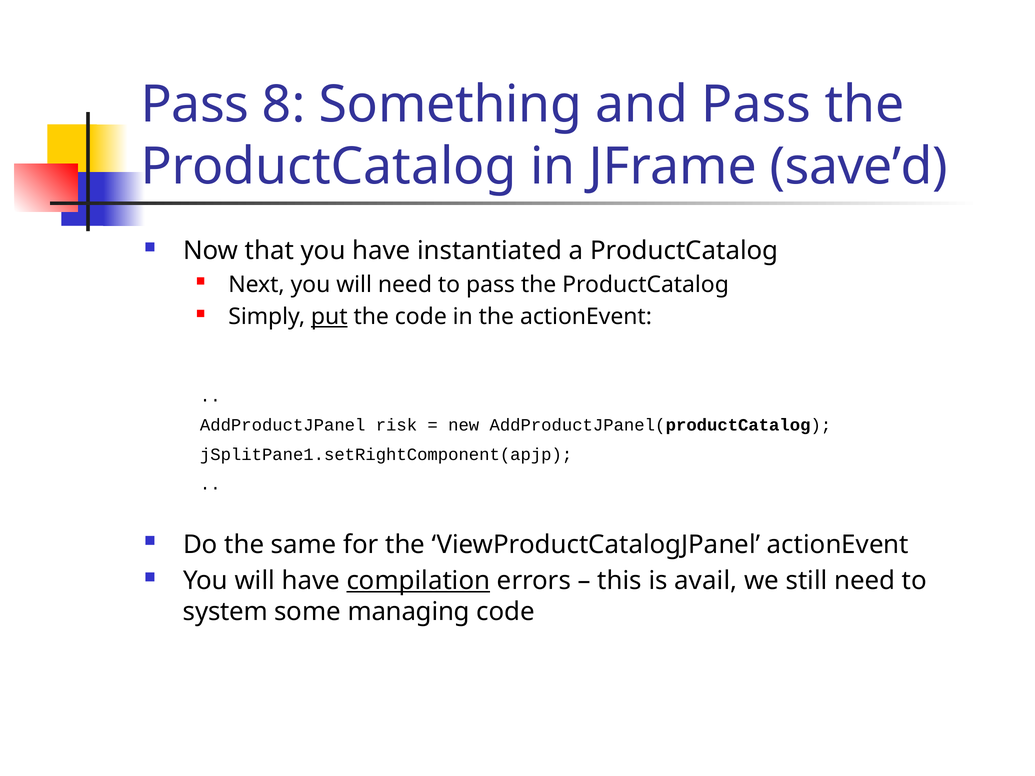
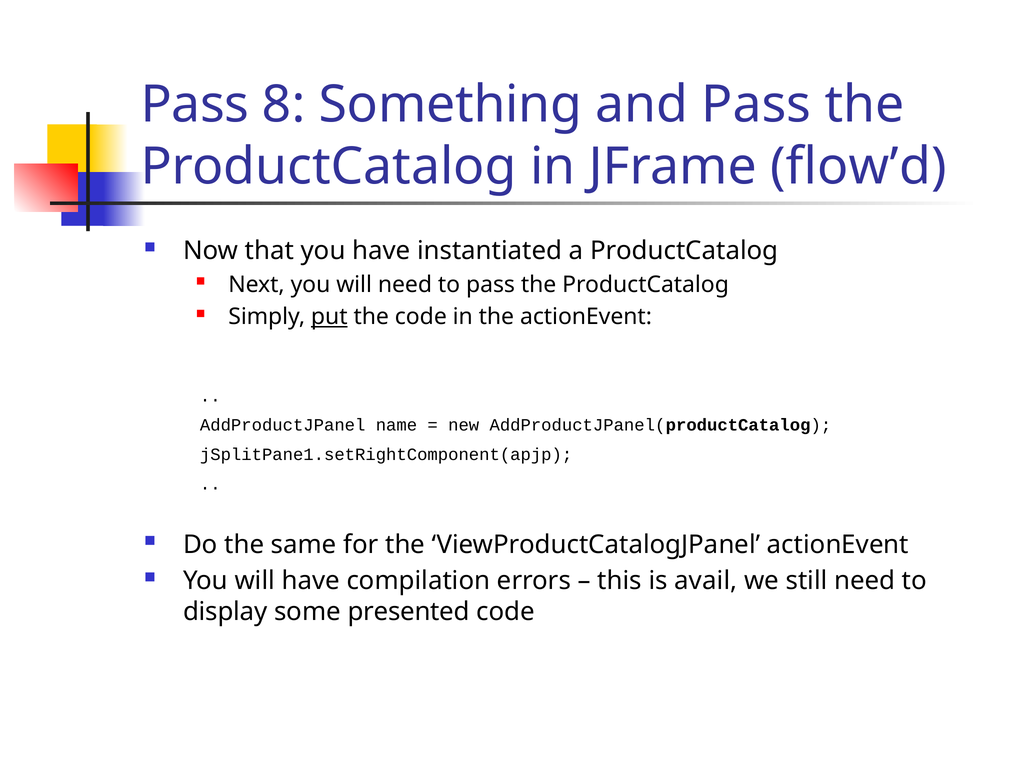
save’d: save’d -> flow’d (858, 167)
risk: risk -> name (396, 425)
compilation underline: present -> none (418, 581)
system: system -> display (225, 612)
managing: managing -> presented (409, 612)
